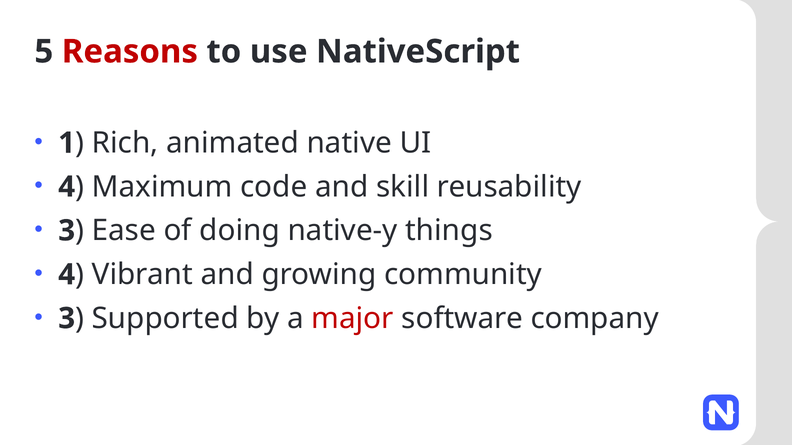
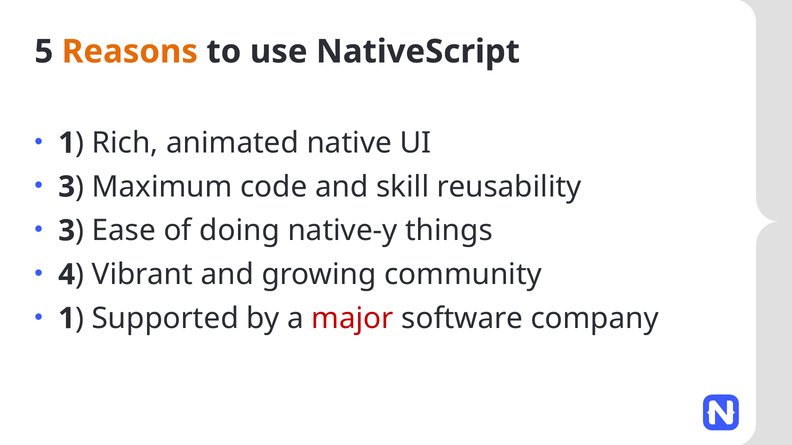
Reasons colour: red -> orange (130, 52)
4: 4 -> 3 (67, 187)
3: 3 -> 1 (67, 319)
